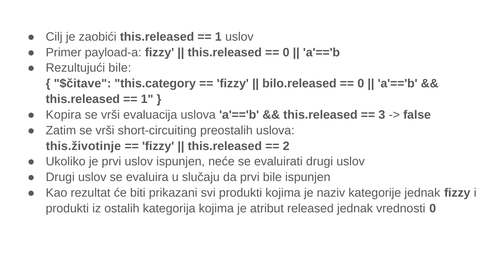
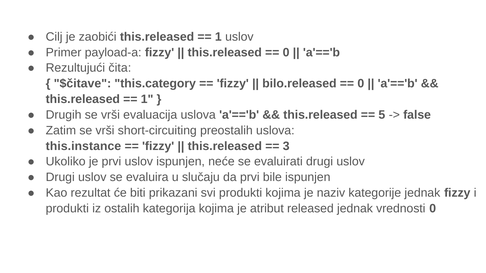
Rezultujući bile: bile -> čita (120, 68)
Kopira: Kopira -> Drugih (64, 115)
3: 3 -> 5 (382, 115)
this.životinje: this.životinje -> this.instance (83, 146)
2: 2 -> 3 (286, 146)
